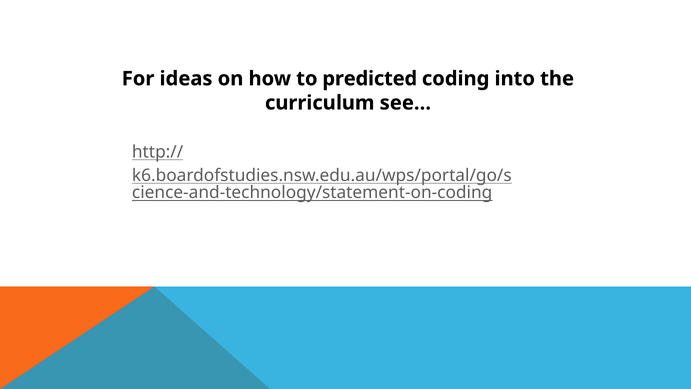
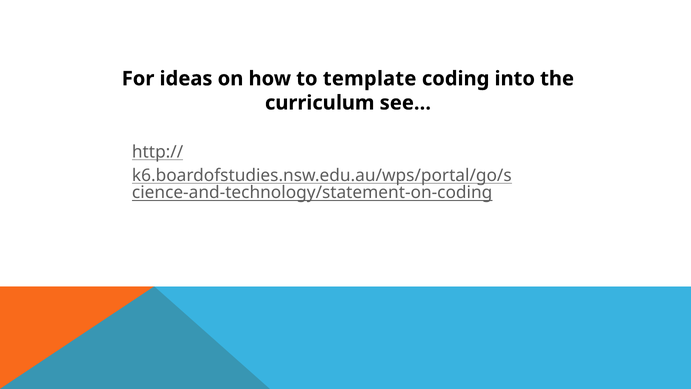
predicted: predicted -> template (370, 79)
